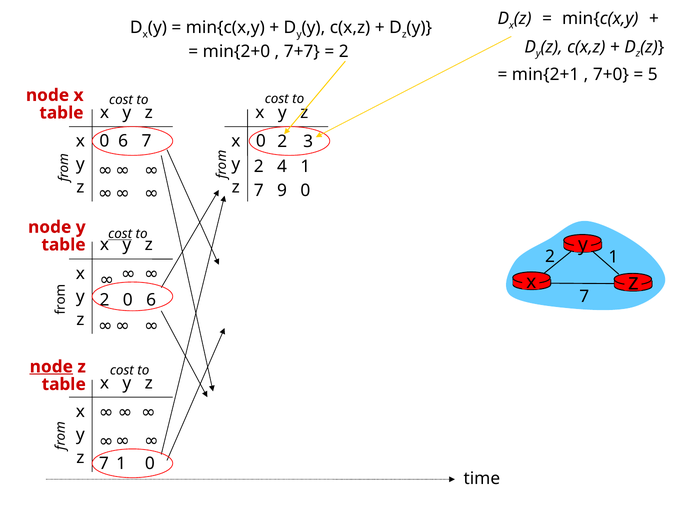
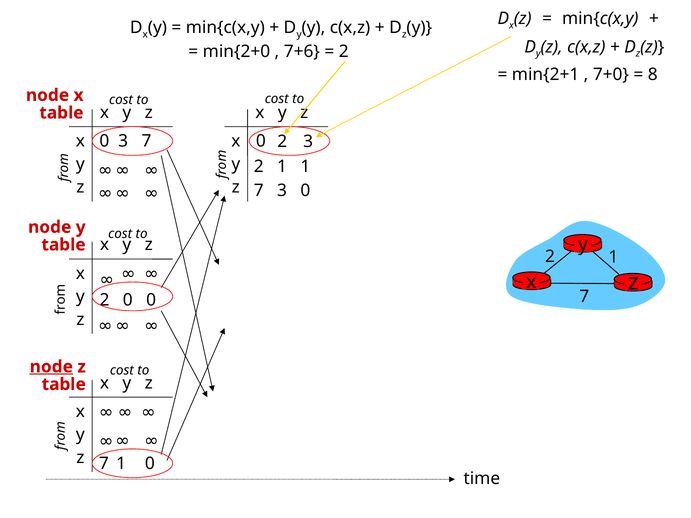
7+7: 7+7 -> 7+6 (302, 51)
5: 5 -> 8 (653, 75)
6: 6 -> 3 (123, 141)
2 4: 4 -> 1 (282, 167)
7 9: 9 -> 3 (282, 190)
cost underline: present -> none (120, 234)
2 0 6: 6 -> 0 (151, 300)
